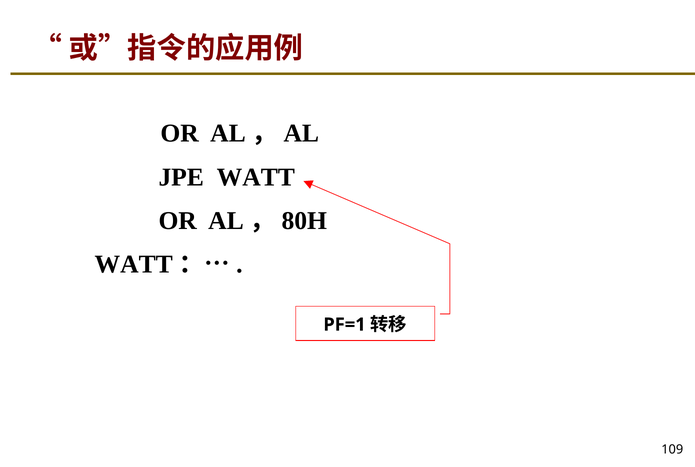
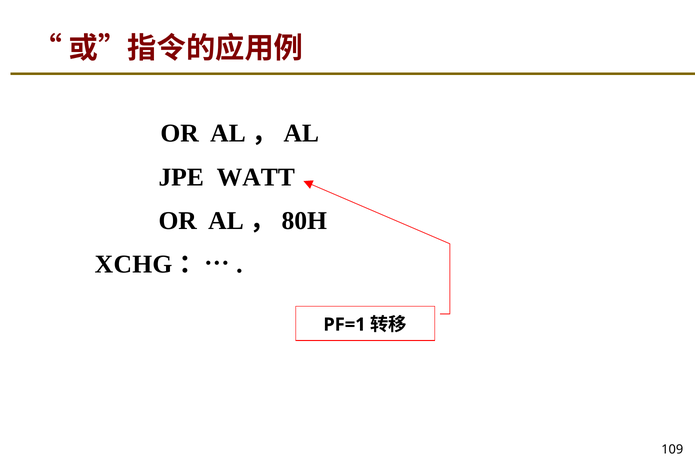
WATT: WATT -> XCHG (134, 264)
